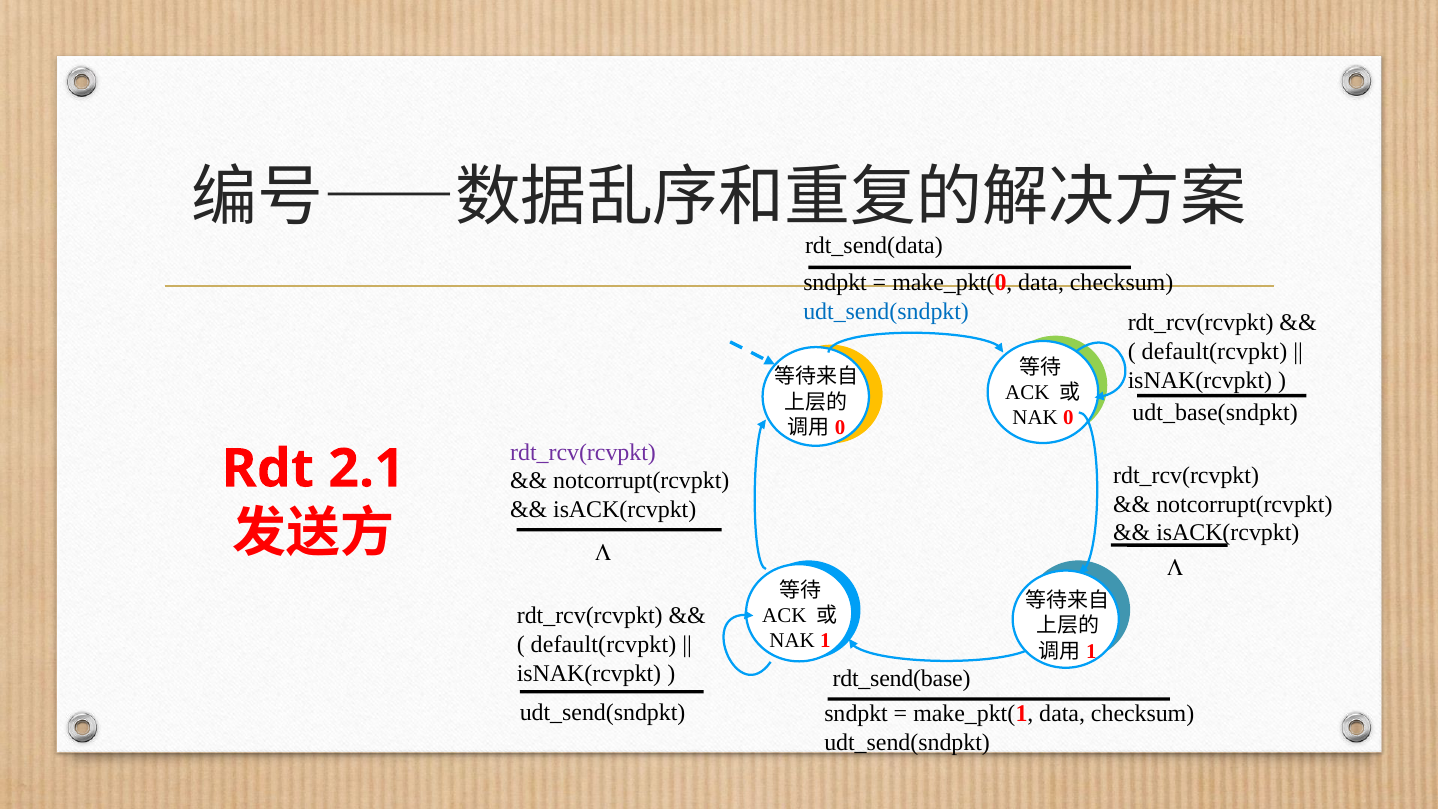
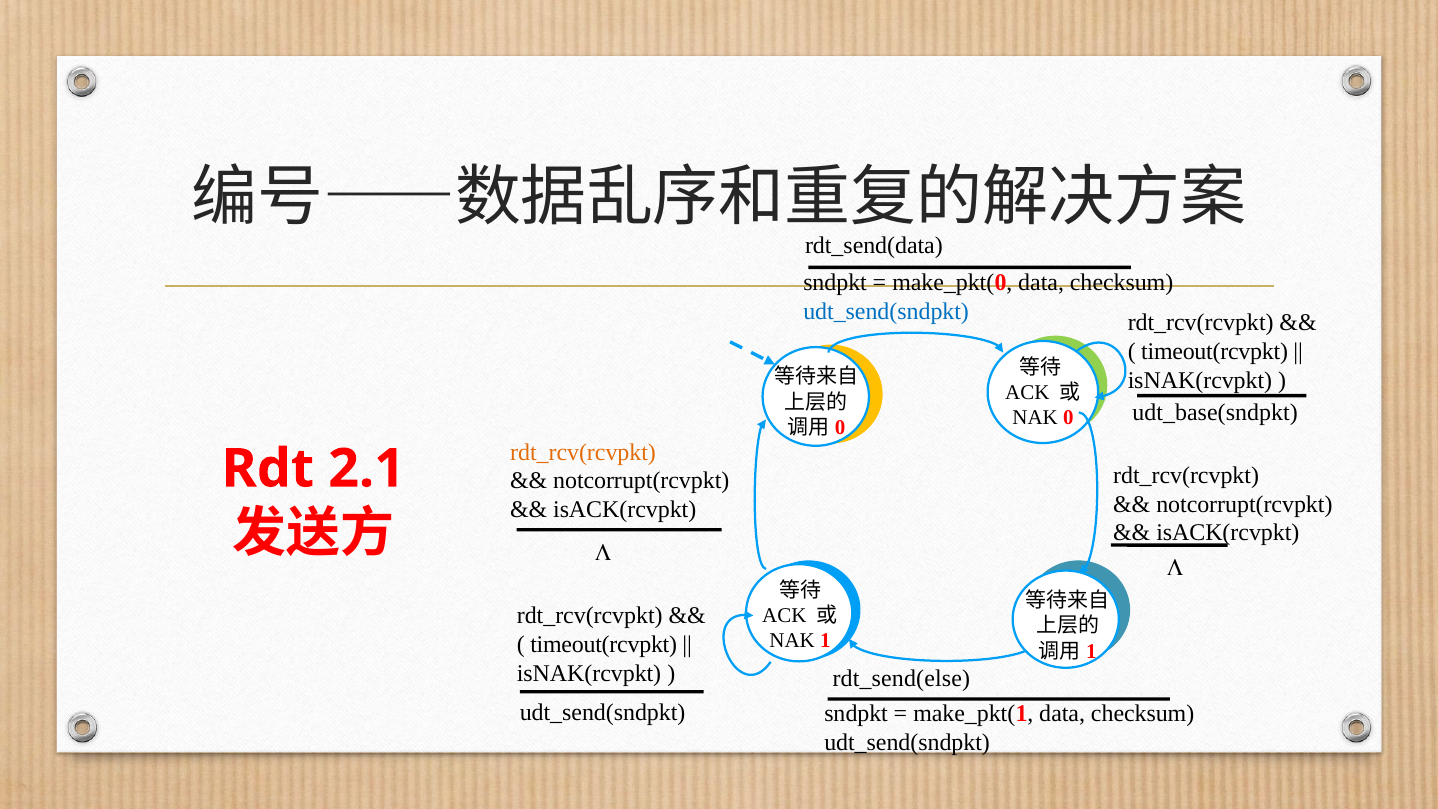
default(rcvpkt: default(rcvpkt -> timeout(rcvpkt (1215, 352)
rdt_rcv(rcvpkt colour: purple -> orange (583, 452)
default(rcvpkt: default(rcvpkt -> timeout(rcvpkt (604, 644)
rdt_send(base: rdt_send(base -> rdt_send(else (901, 679)
